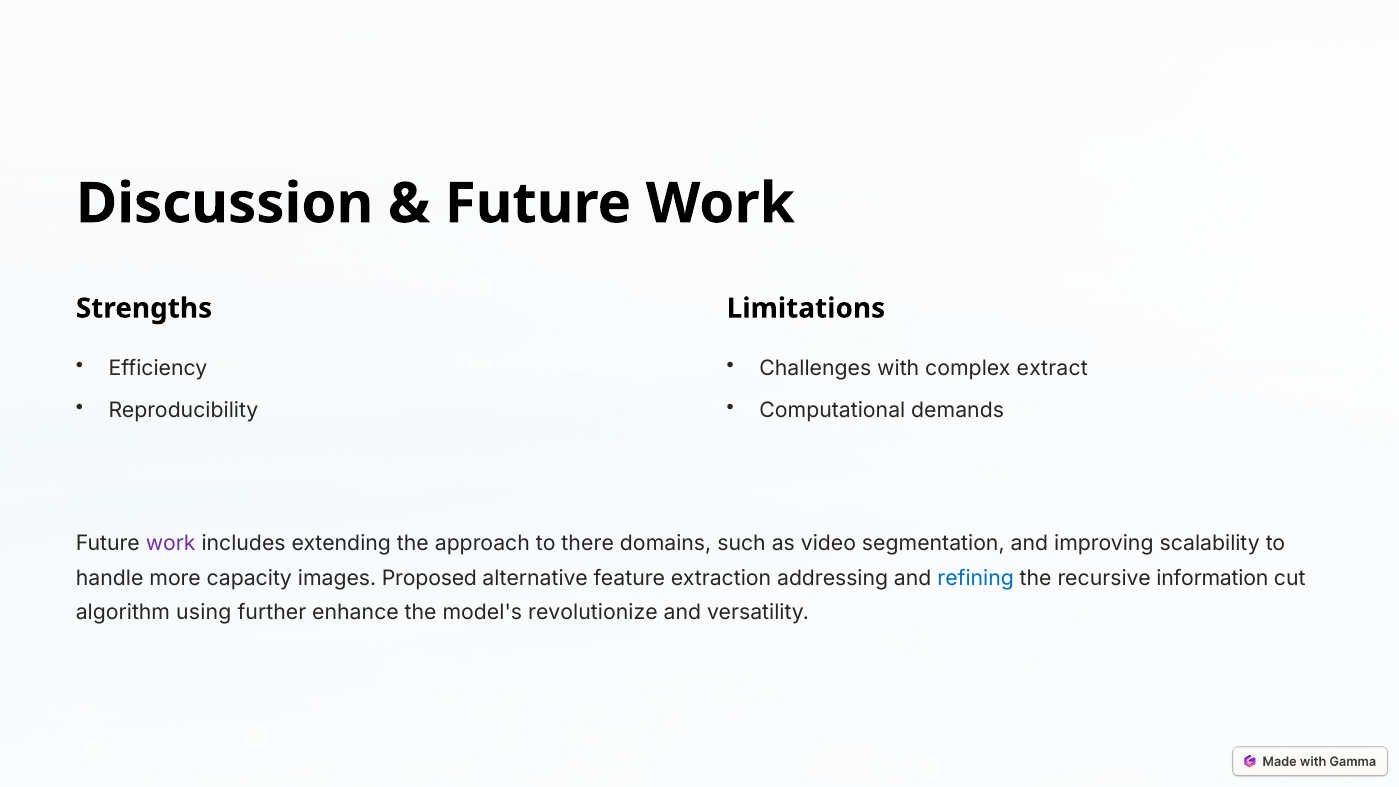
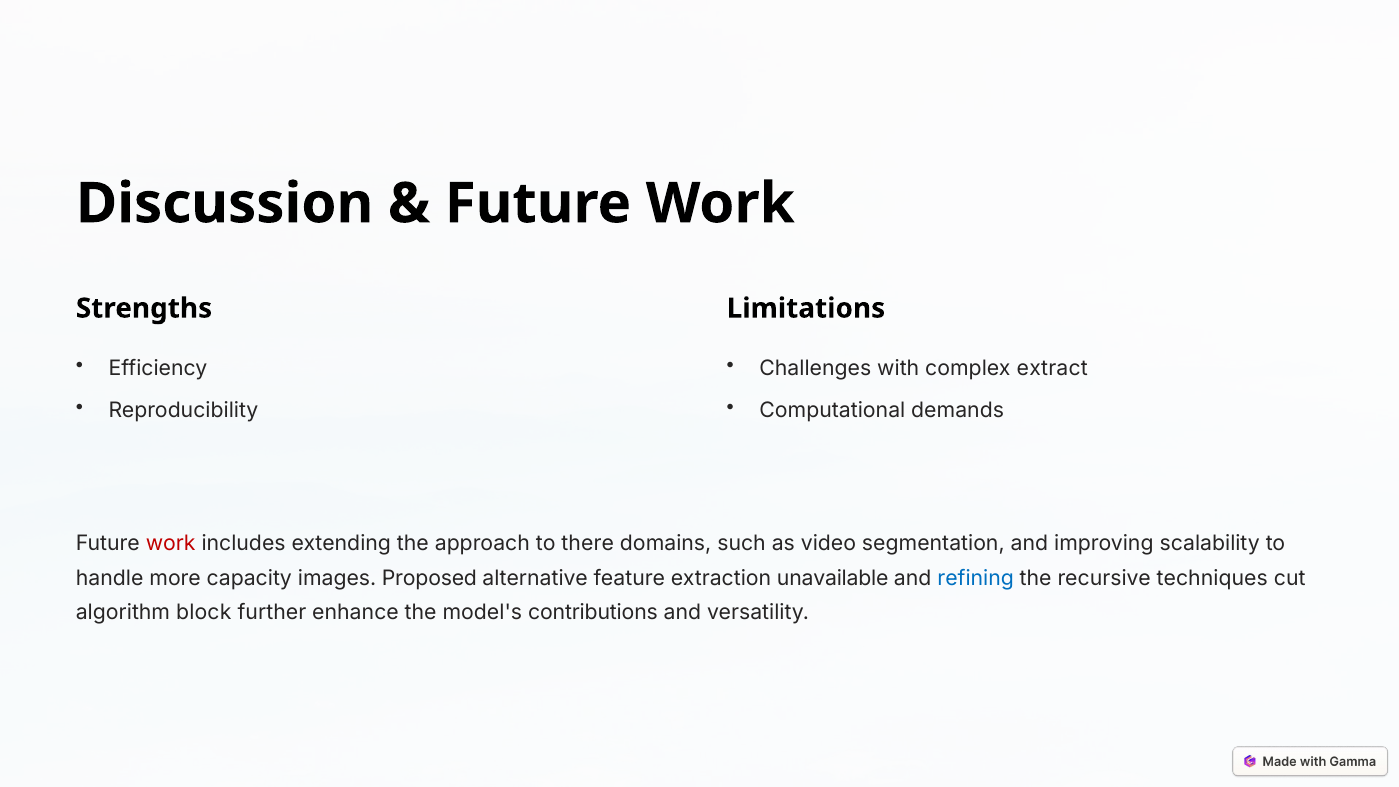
work colour: purple -> red (171, 544)
addressing: addressing -> unavailable (833, 578)
information: information -> techniques (1212, 578)
using: using -> block (204, 613)
revolutionize: revolutionize -> contributions (593, 613)
